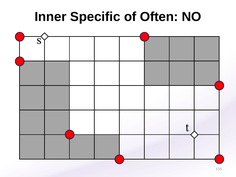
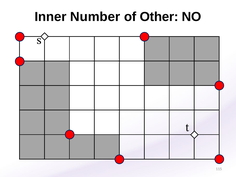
Specific: Specific -> Number (95, 17)
Often: Often -> Other (159, 17)
